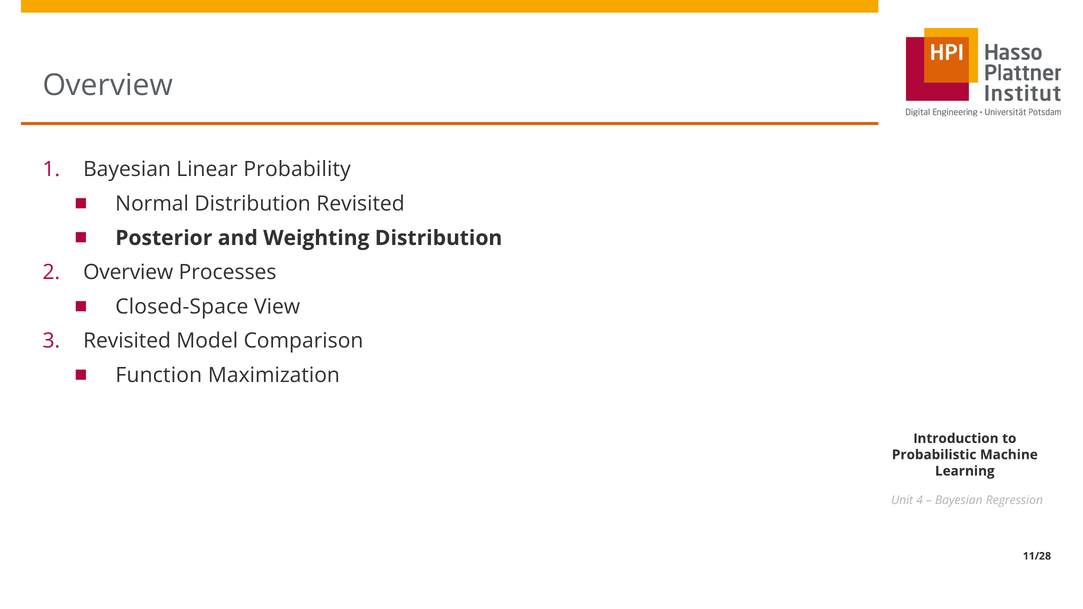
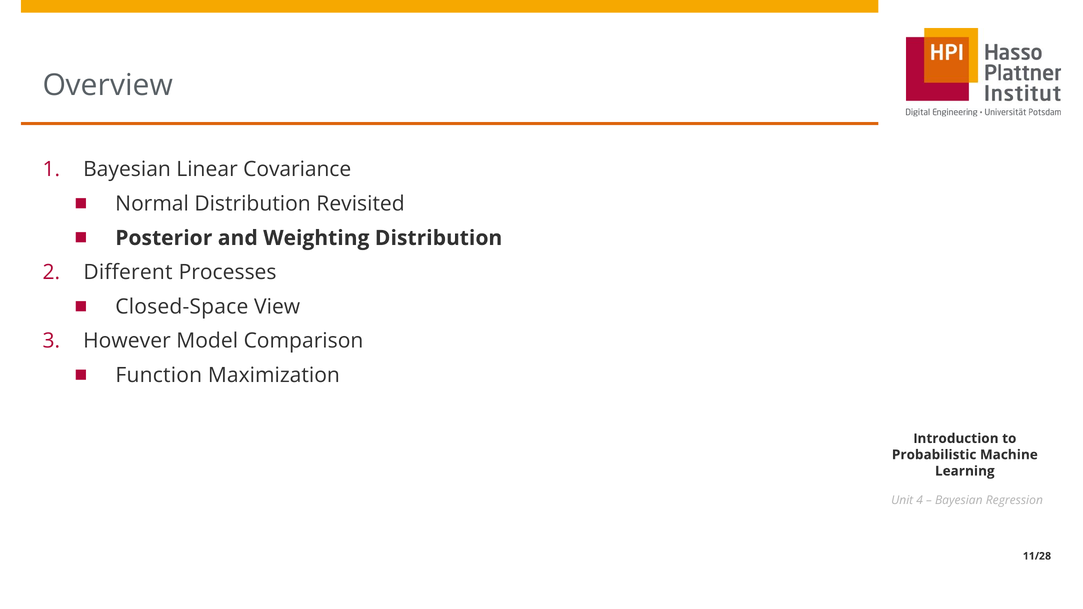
Probability: Probability -> Covariance (297, 169)
Overview: Overview -> Different (128, 272)
Revisited: Revisited -> However (127, 341)
